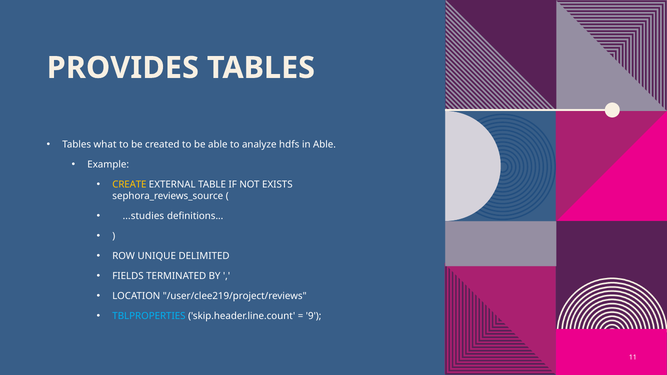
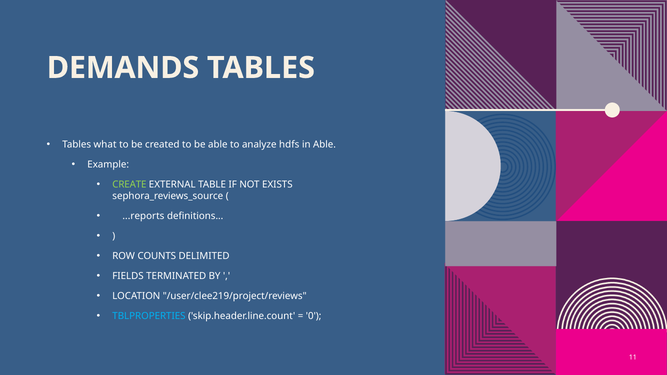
PROVIDES: PROVIDES -> DEMANDS (123, 68)
CREATE colour: yellow -> light green (129, 184)
...studies: ...studies -> ...reports (143, 216)
UNIQUE: UNIQUE -> COUNTS (157, 256)
9: 9 -> 0 (314, 316)
